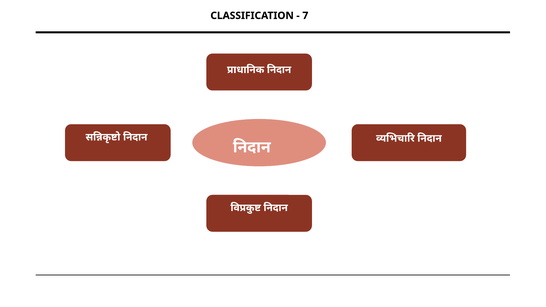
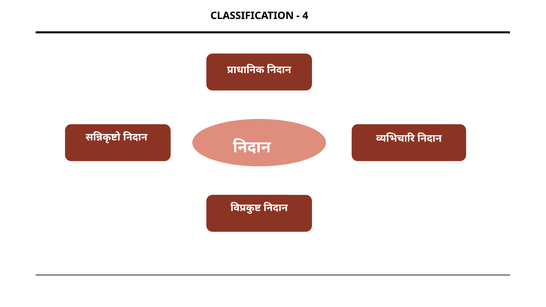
7: 7 -> 4 (305, 16)
